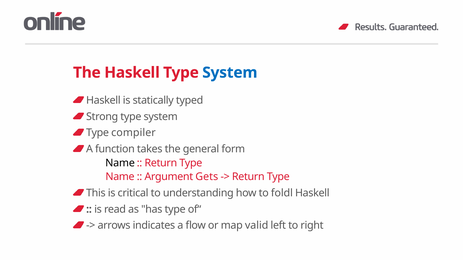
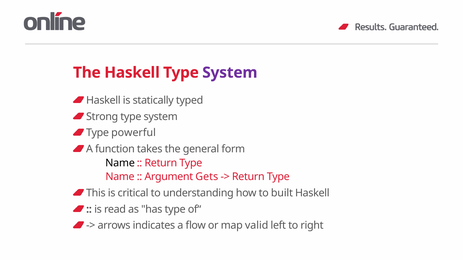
System colour: blue -> purple (230, 73)
compiler: compiler -> powerful (134, 133)
foldl: foldl -> built (282, 193)
